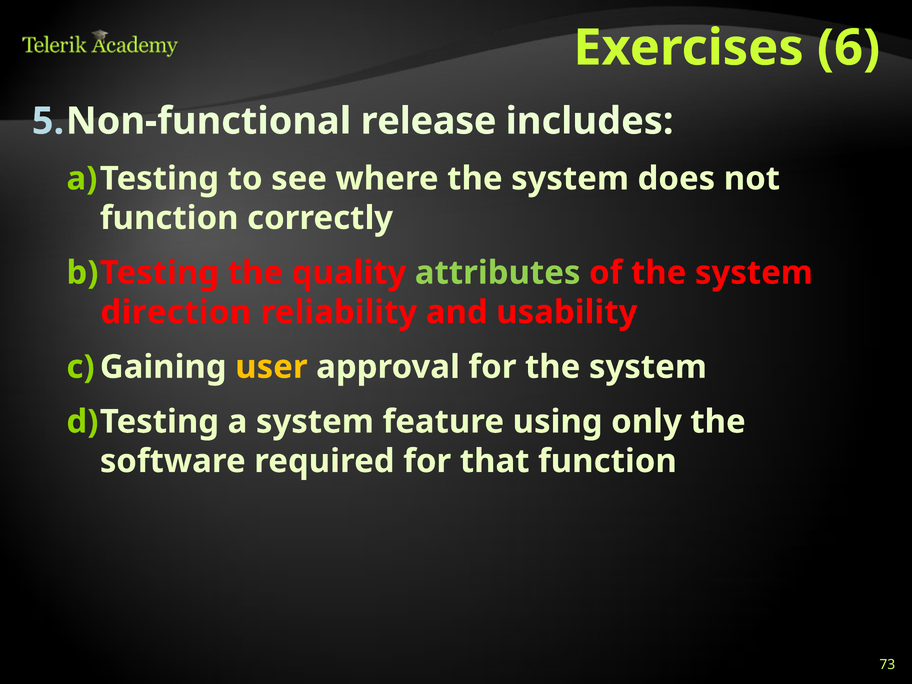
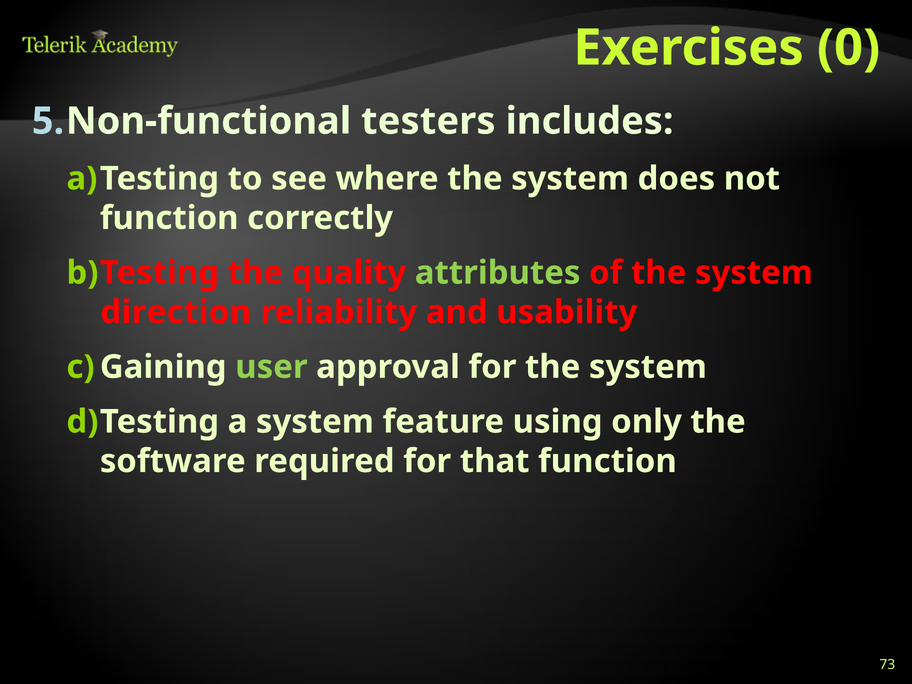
6: 6 -> 0 (849, 48)
release: release -> testers (428, 121)
user colour: yellow -> light green (271, 367)
